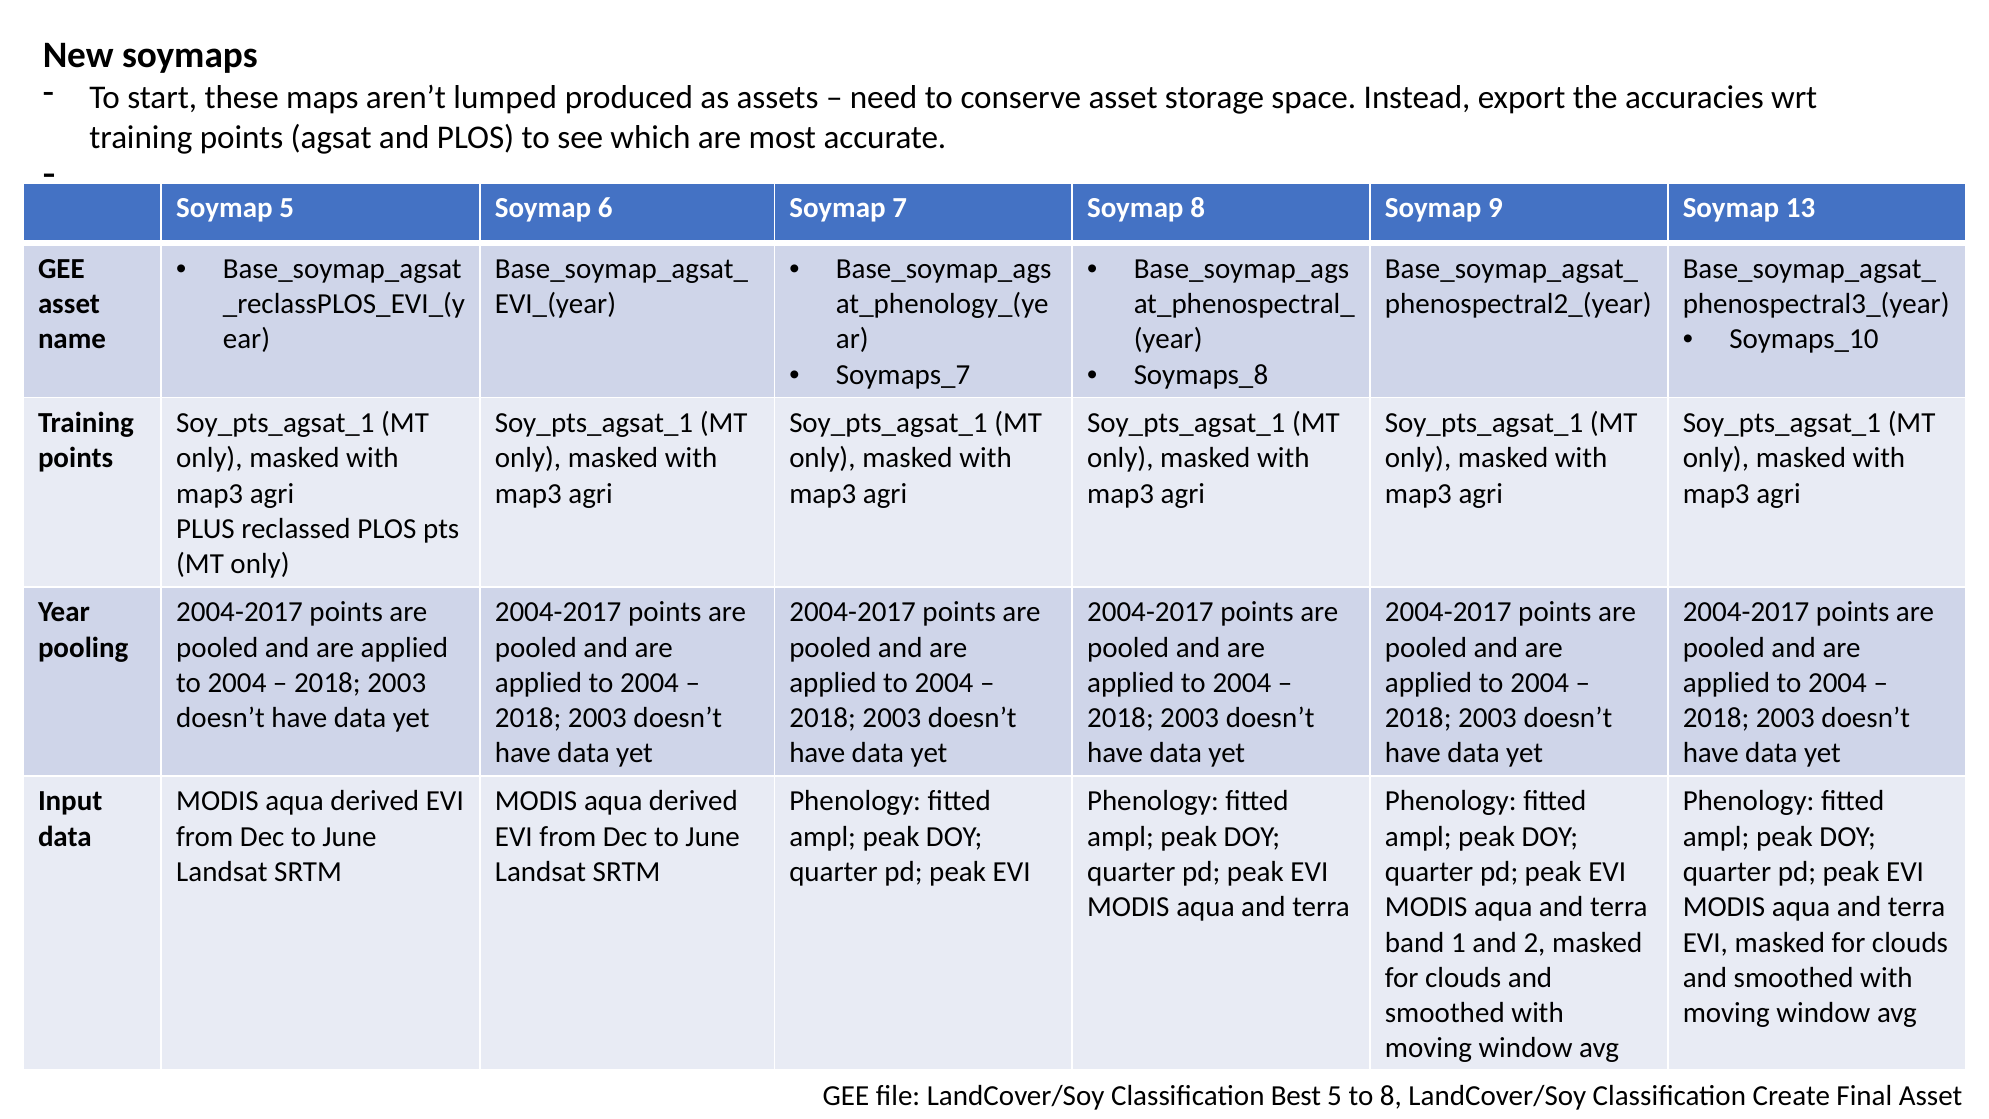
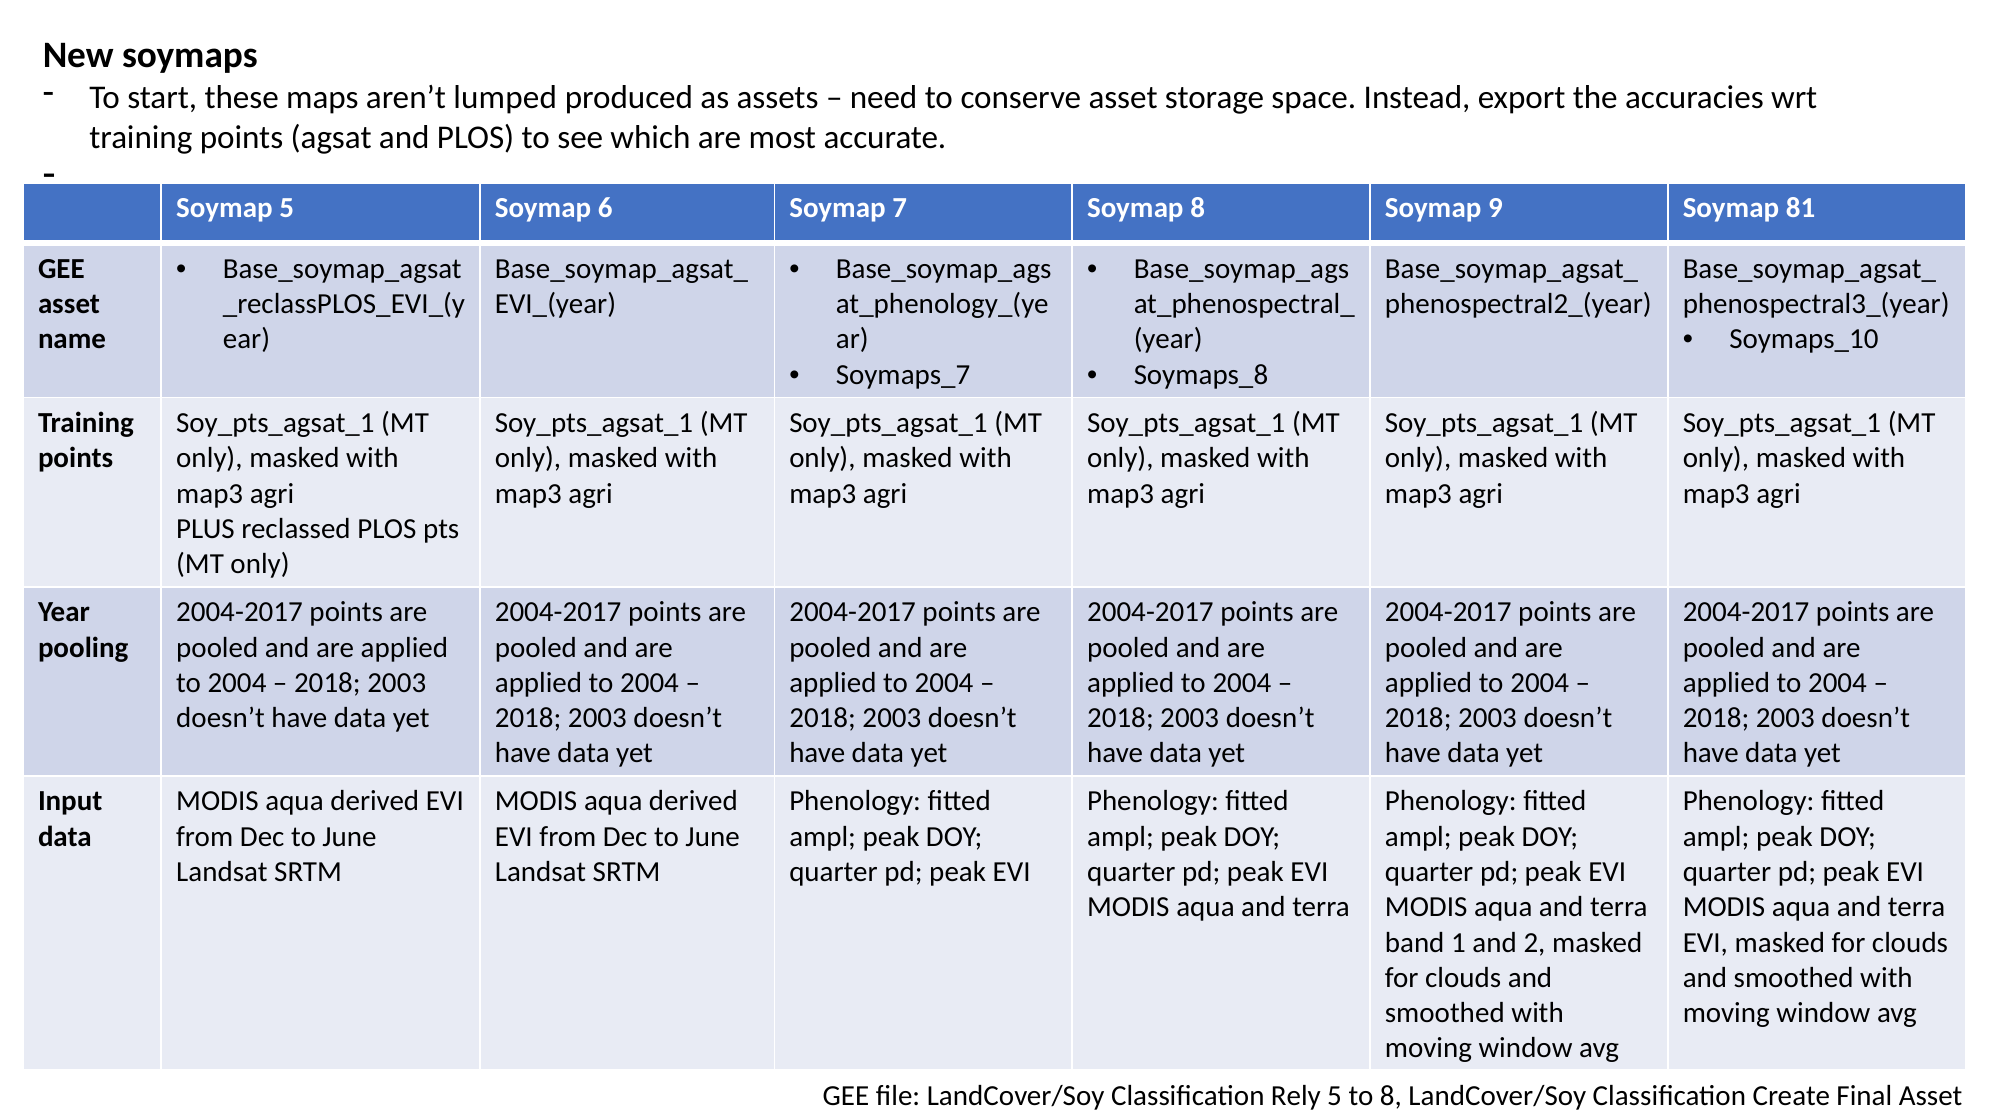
13: 13 -> 81 (1801, 208)
Best: Best -> Rely (1296, 1095)
